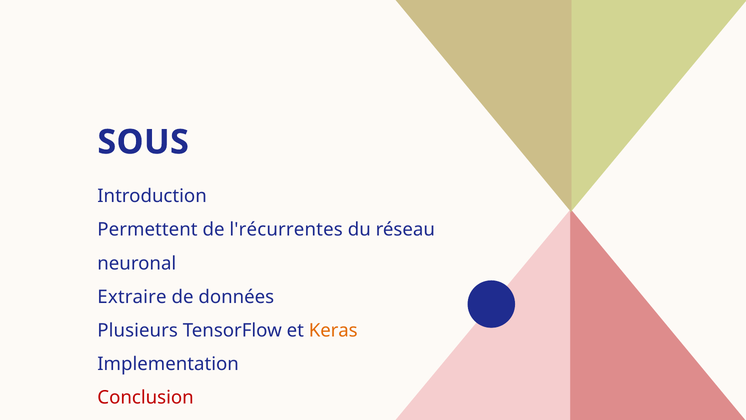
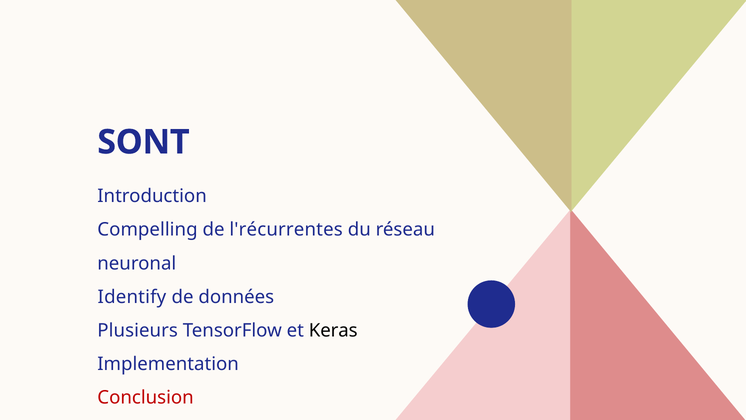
SOUS: SOUS -> SONT (143, 142)
Permettent: Permettent -> Compelling (147, 230)
Extraire: Extraire -> Identify (132, 297)
Keras colour: orange -> black (333, 330)
